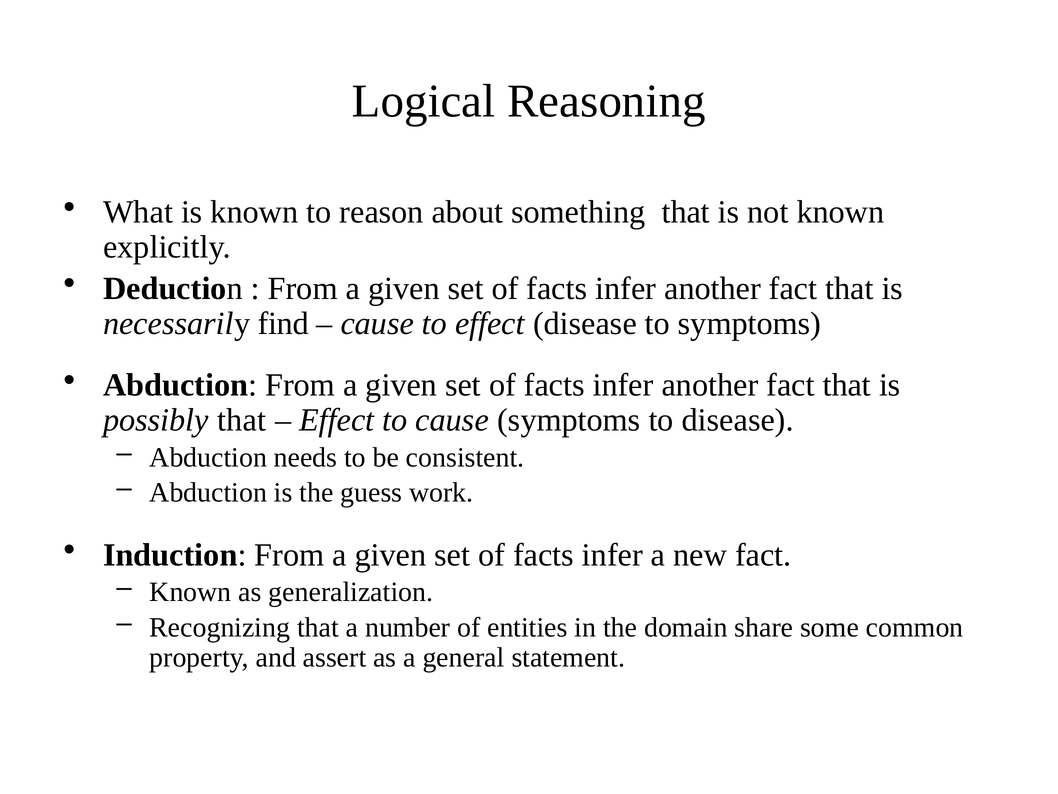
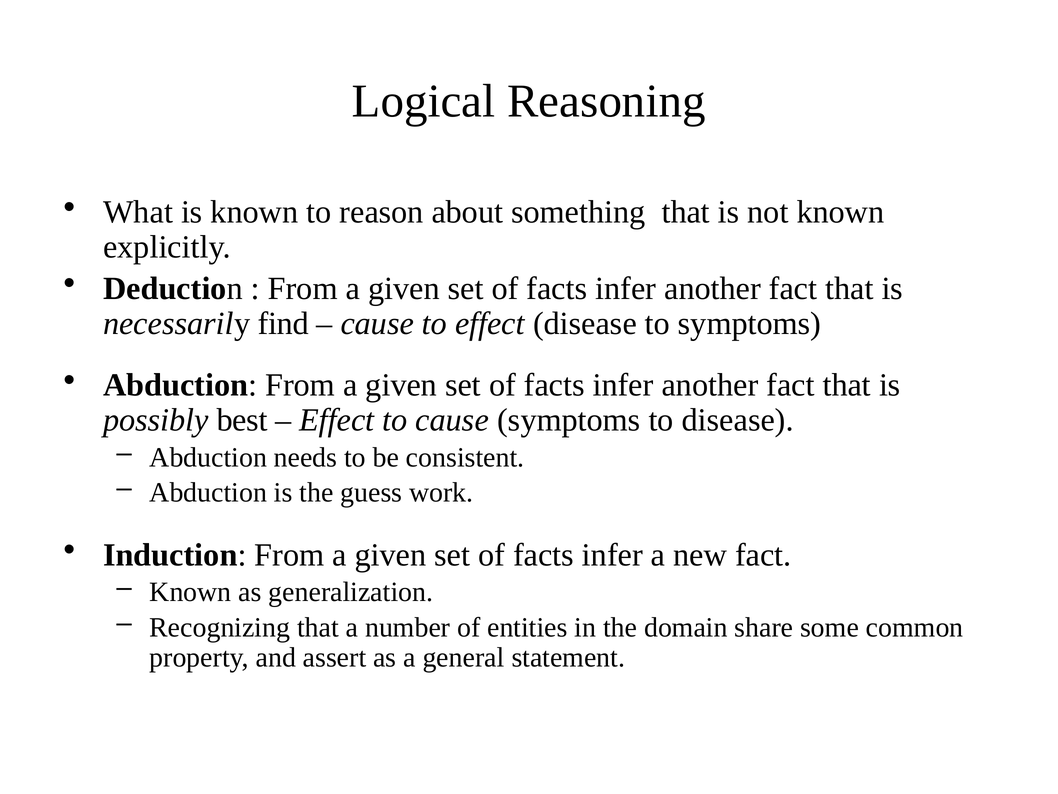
possibly that: that -> best (242, 420)
